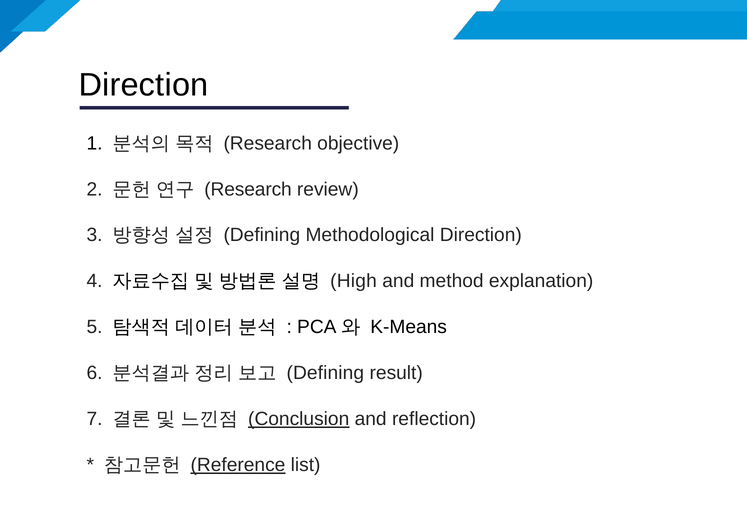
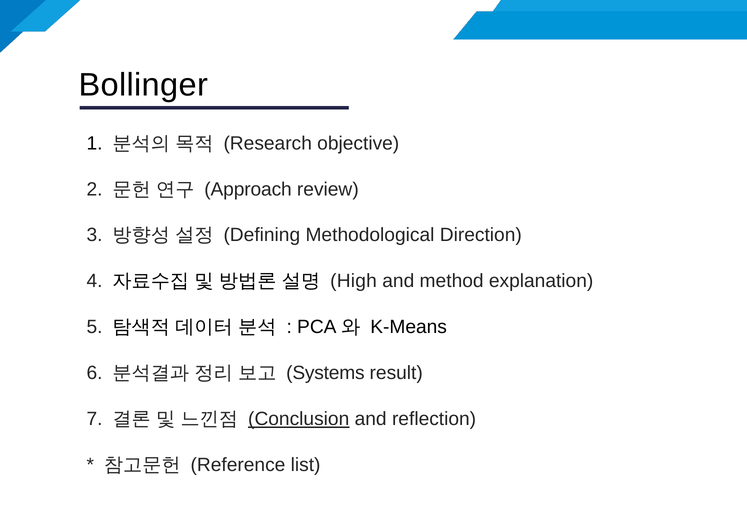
Direction: Direction -> Bollinger (143, 85)
Research: Research -> Approach (248, 189)
Defining: Defining -> Systems (325, 373)
Reference underline: present -> none (238, 465)
